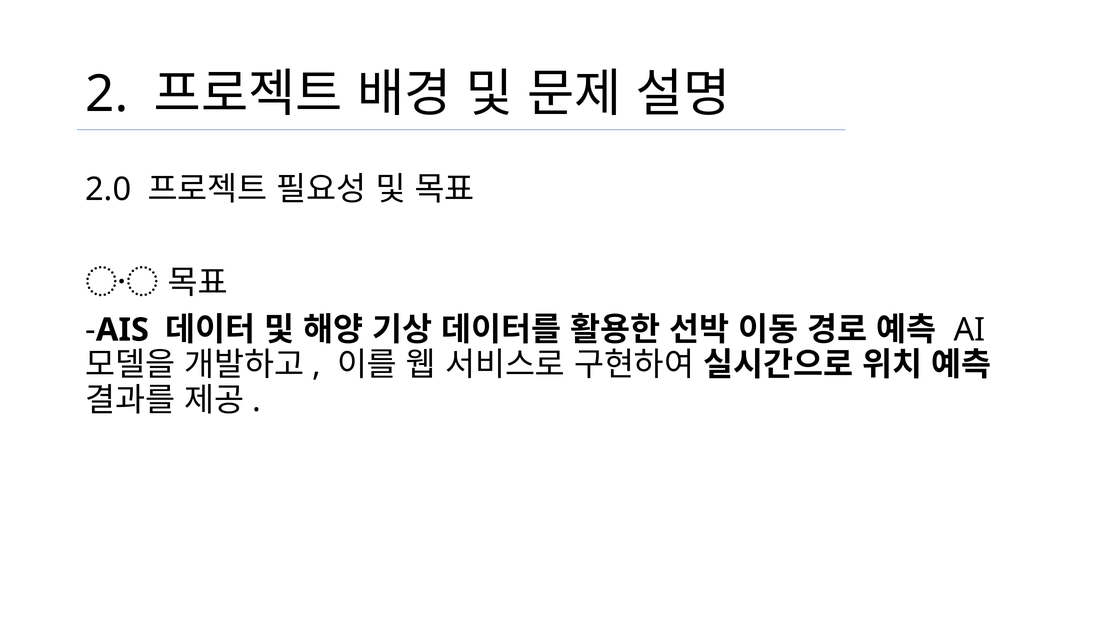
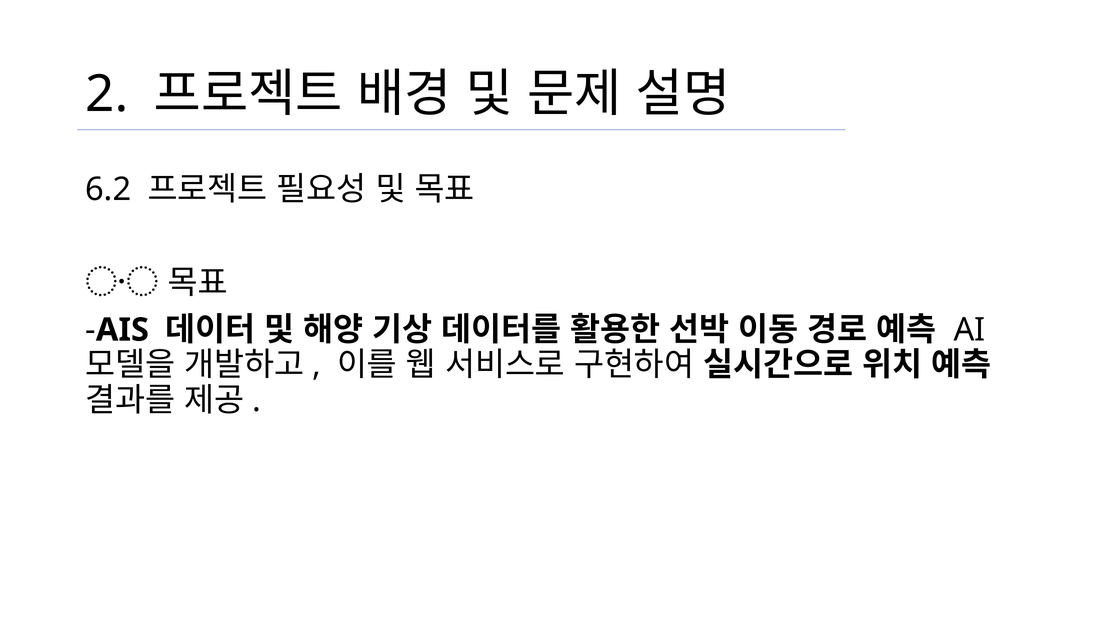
2.0: 2.0 -> 6.2 (108, 189)
